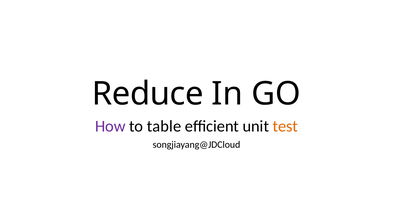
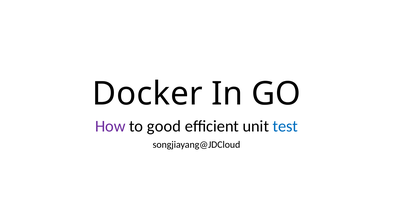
Reduce: Reduce -> Docker (147, 94)
table: table -> good (164, 126)
test colour: orange -> blue (285, 126)
